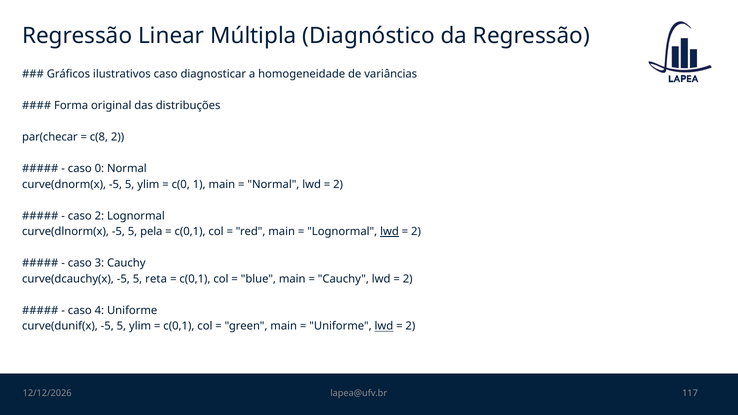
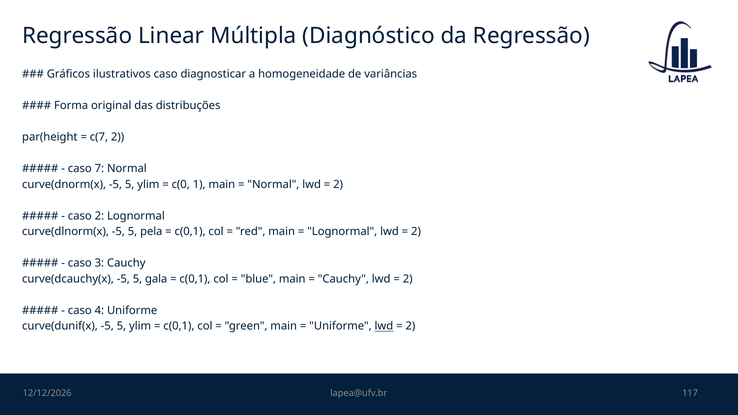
par(checar: par(checar -> par(height (50, 137)
c(8: c(8 -> c(7 (99, 137)
0: 0 -> 7 (99, 169)
lwd underline: present -> none (389, 232)
reta: reta -> gala (156, 279)
